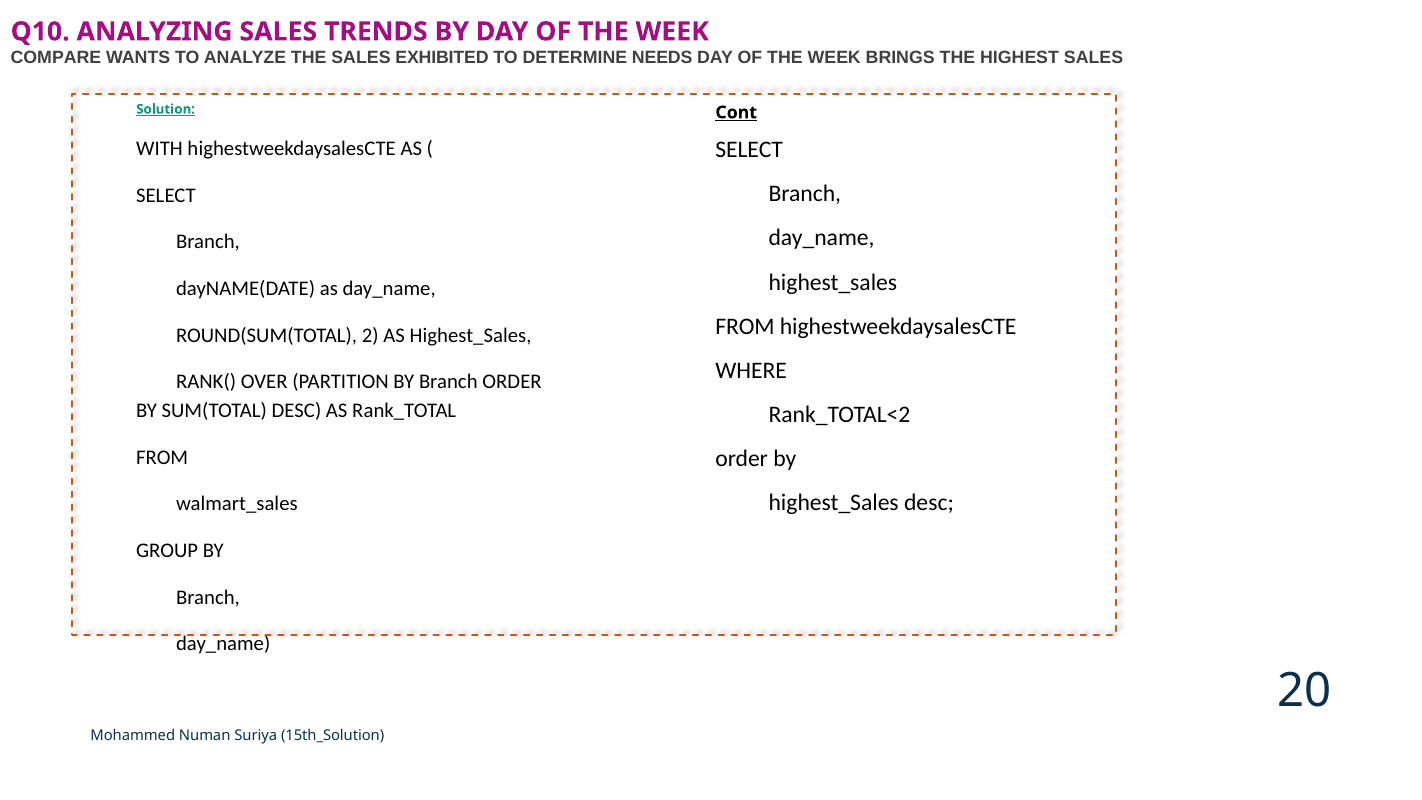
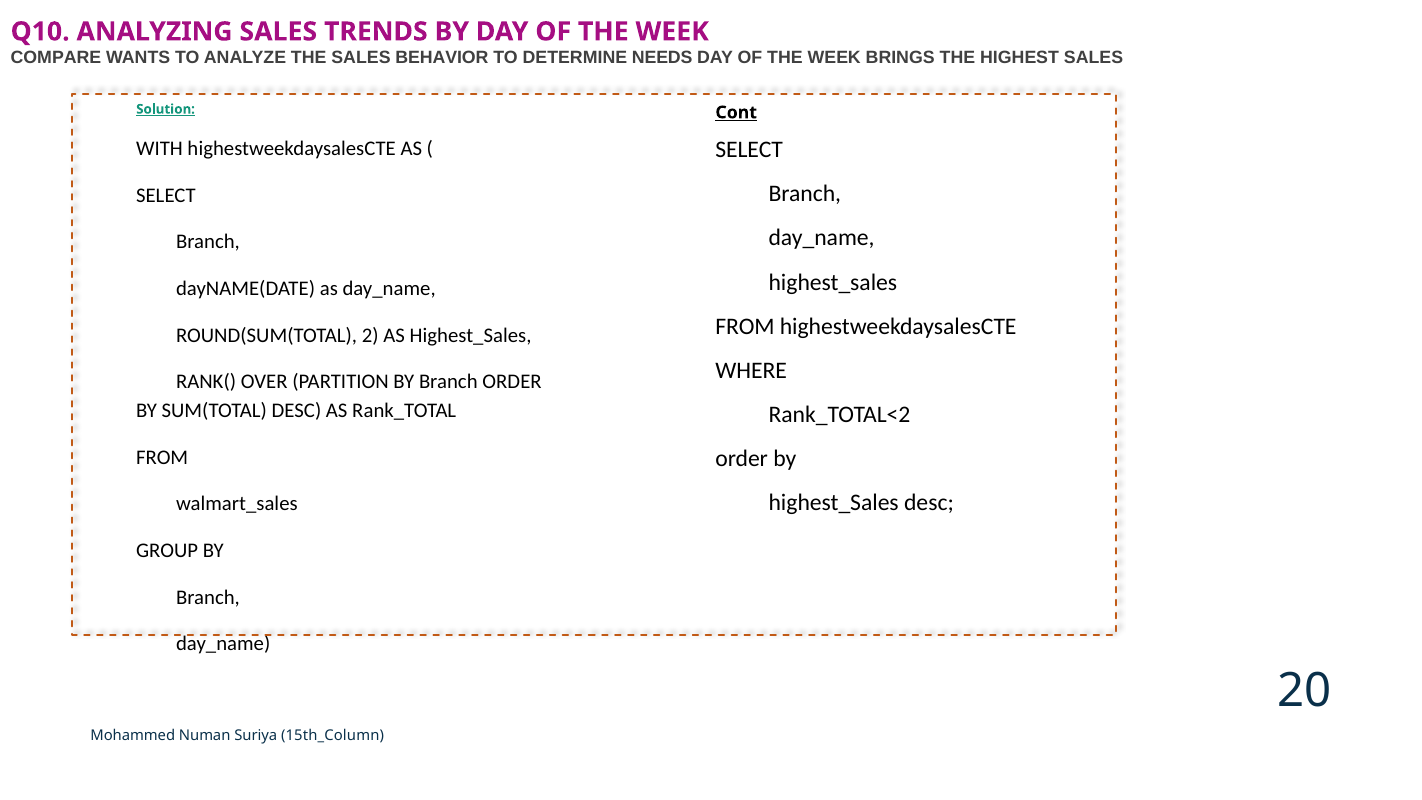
EXHIBITED: EXHIBITED -> BEHAVIOR (442, 58)
15th_Solution: 15th_Solution -> 15th_Column (333, 735)
